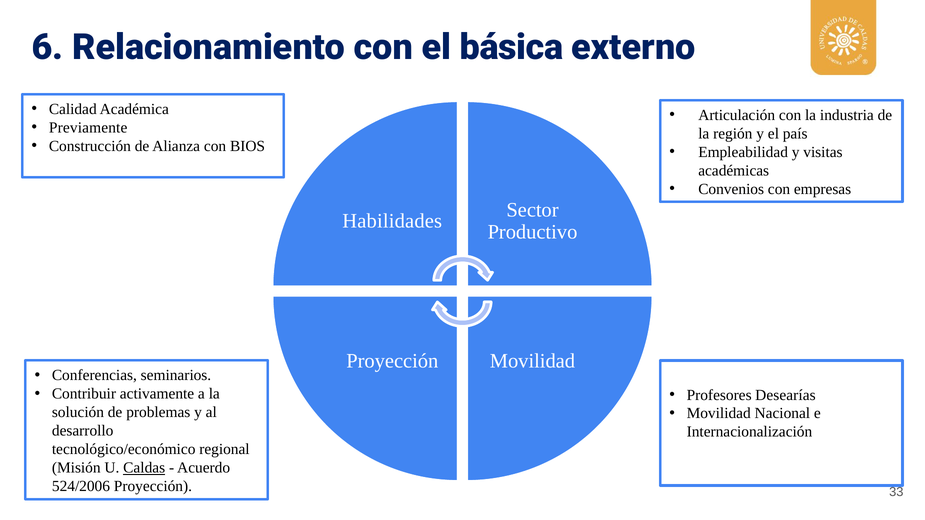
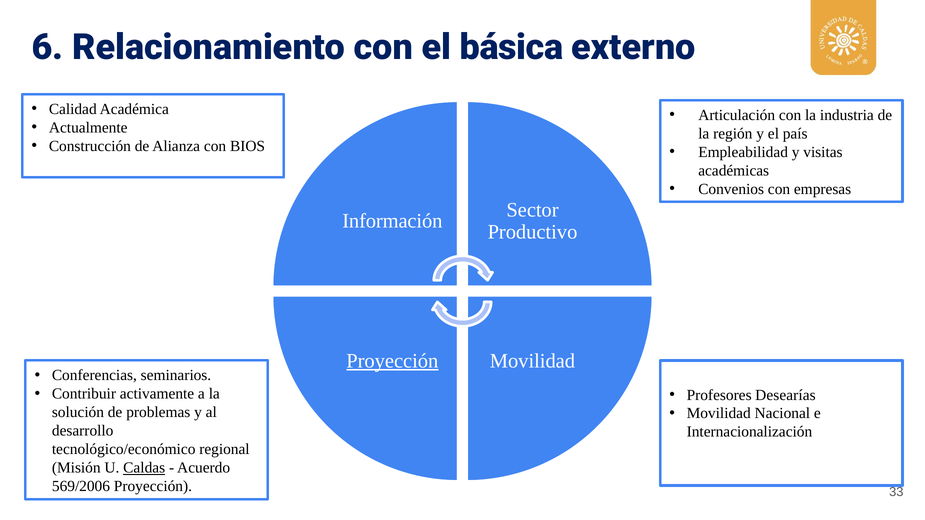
Previamente: Previamente -> Actualmente (88, 128)
Habilidades: Habilidades -> Información (392, 221)
Proyección underline: none -> present (392, 361)
524/2006: 524/2006 -> 569/2006 (81, 487)
